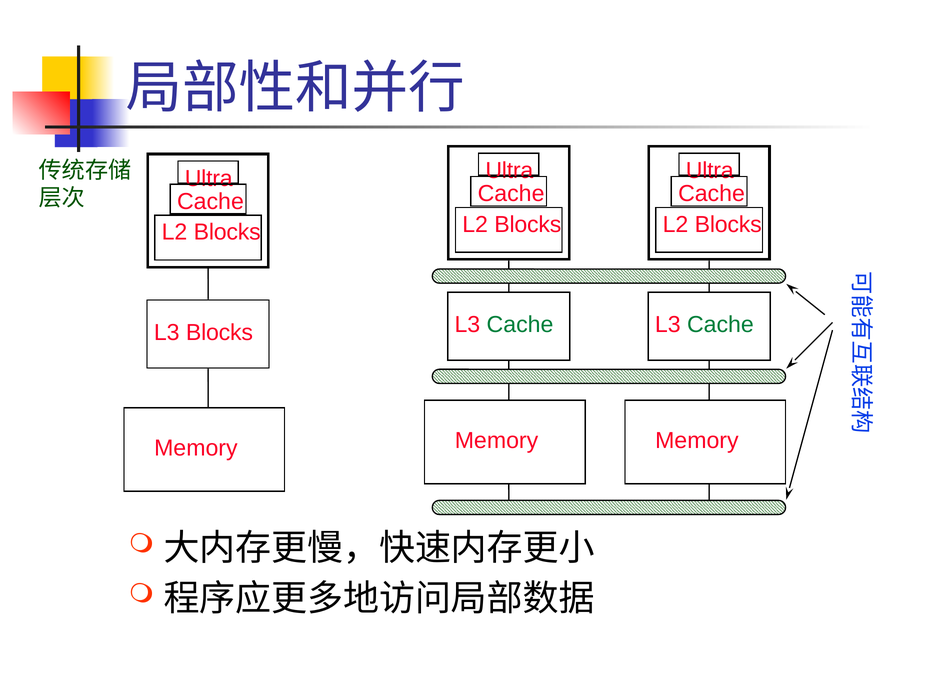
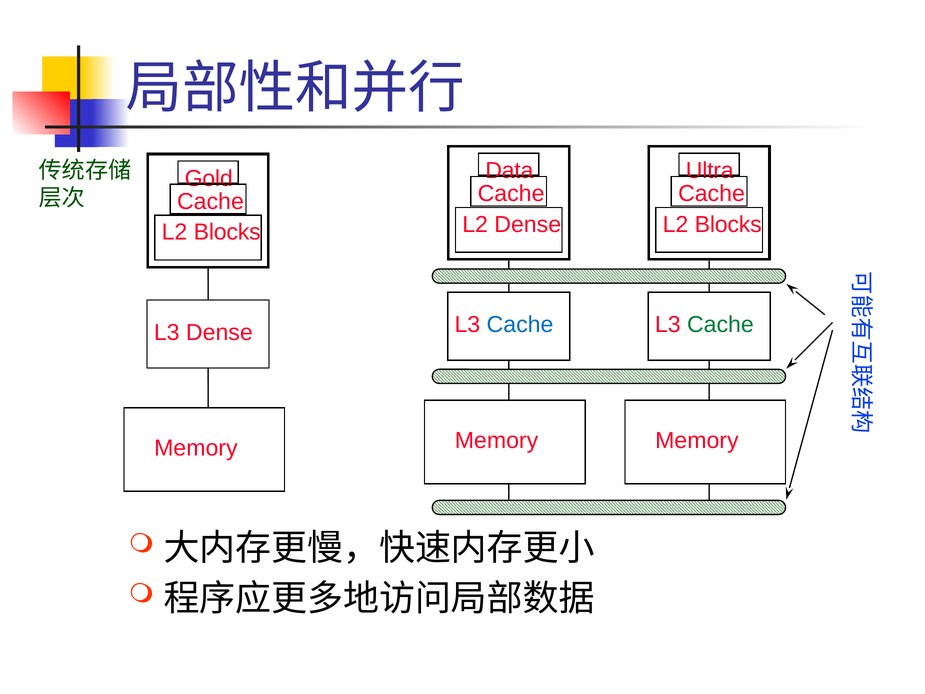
Ultra: Ultra -> Data (509, 170)
Ultra: Ultra -> Gold (209, 178)
Blocks: Blocks -> Dense (528, 224)
Cache colour: green -> blue (520, 325)
L3 Blocks: Blocks -> Dense (219, 332)
